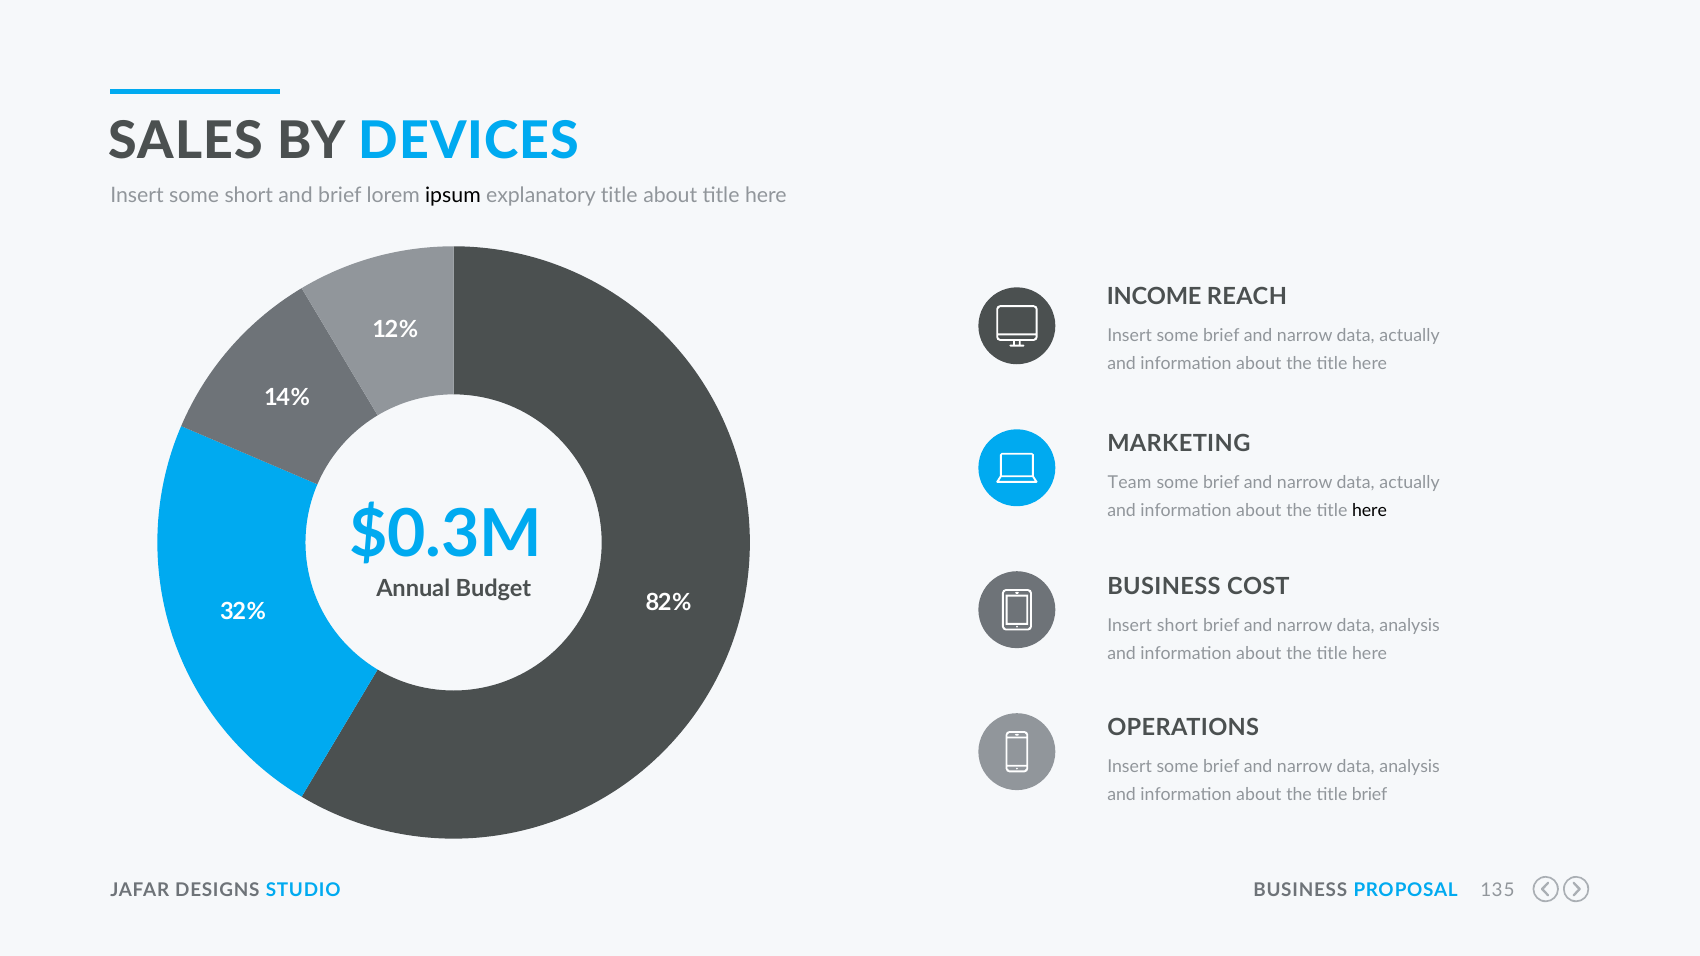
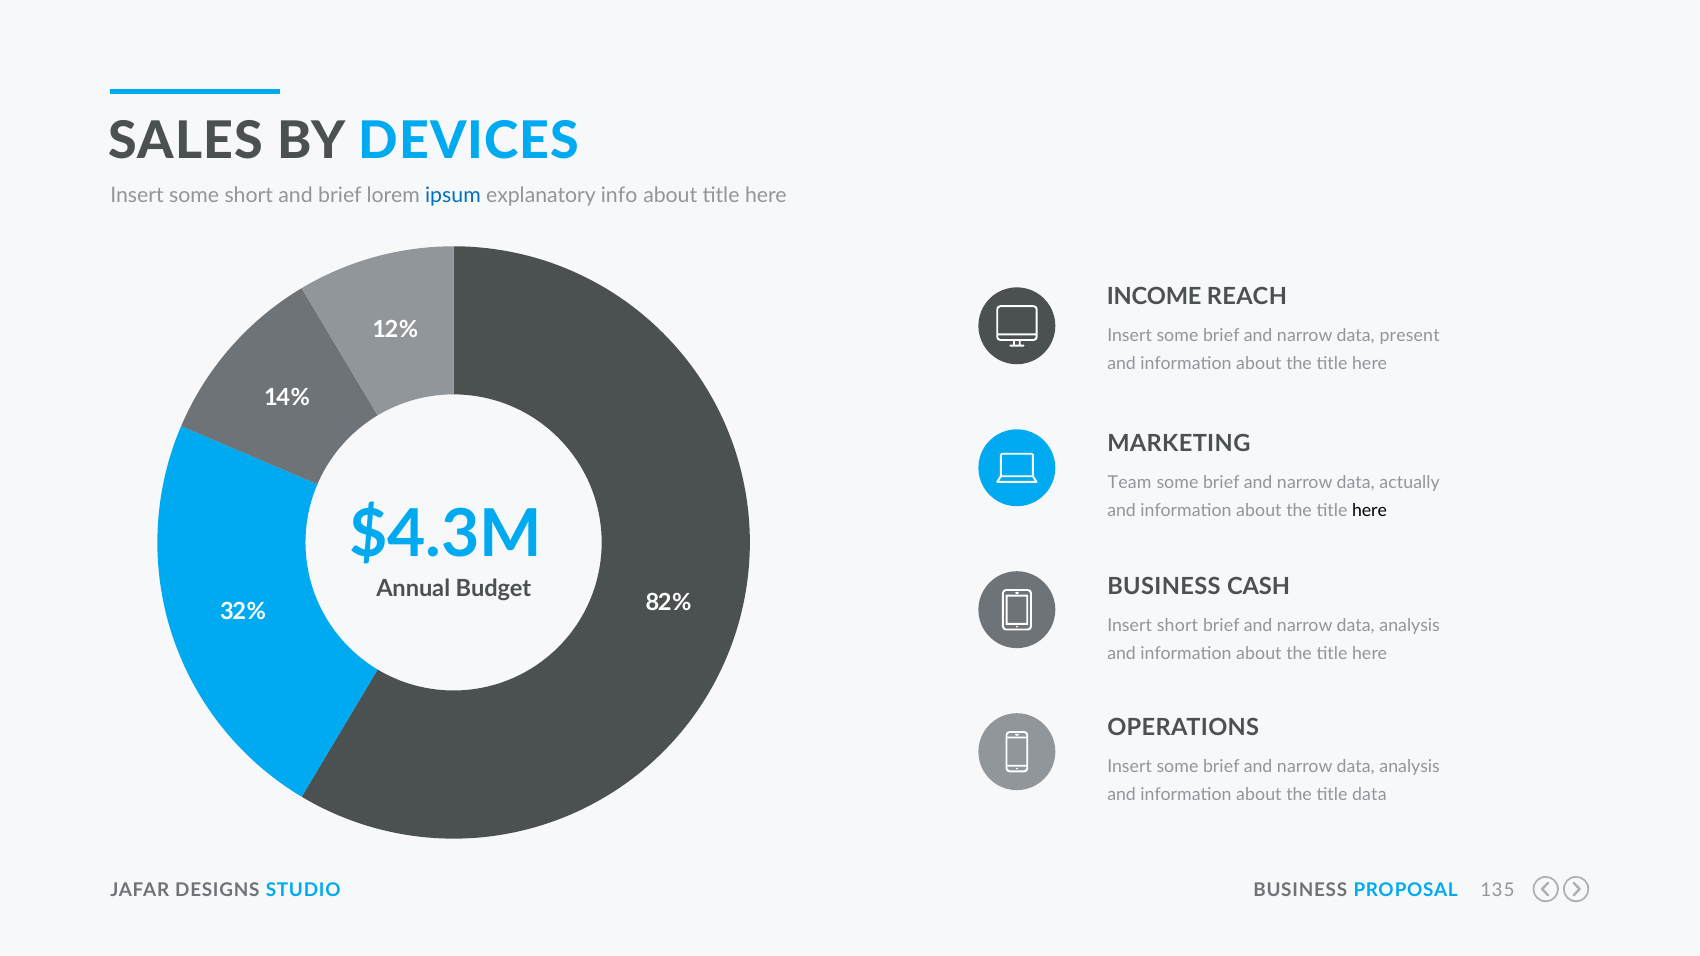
ipsum colour: black -> blue (453, 195)
explanatory title: title -> info (619, 195)
actually: actually -> present (1410, 336)
$0.3M: $0.3M -> $4.3M (446, 535)
COST: COST -> CASH (1259, 587)
title brief: brief -> data (1369, 794)
